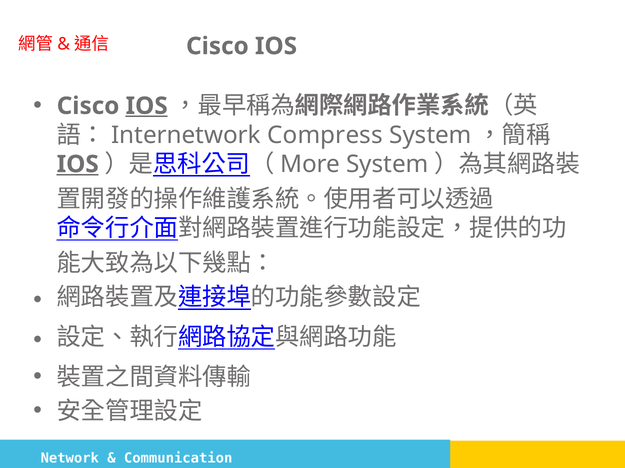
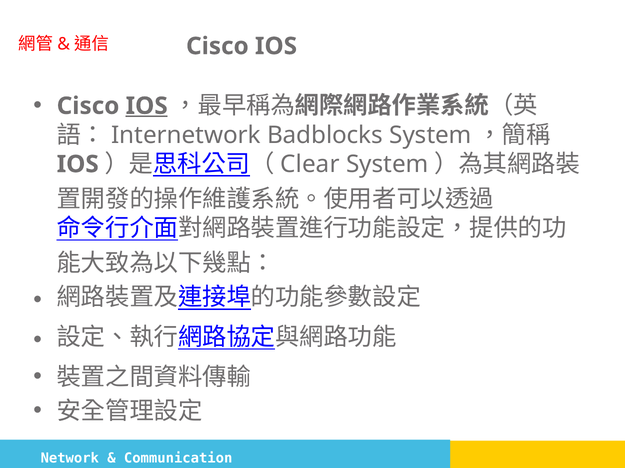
Compress: Compress -> Badblocks (325, 135)
IOS underline: present -> none (78, 164)
More: More -> Clear (310, 164)
